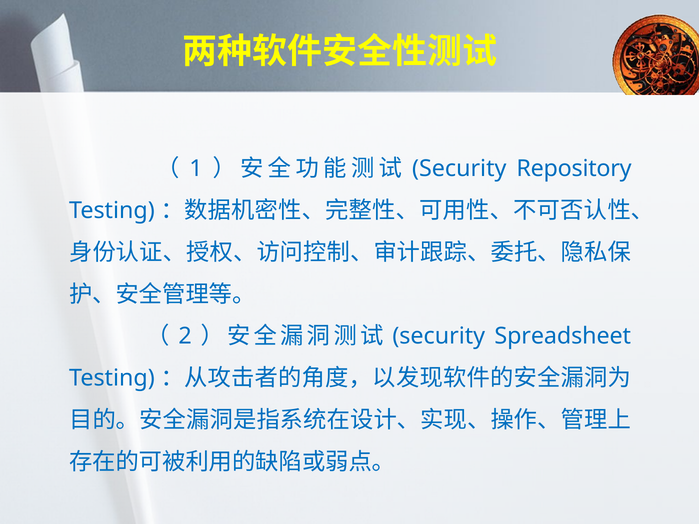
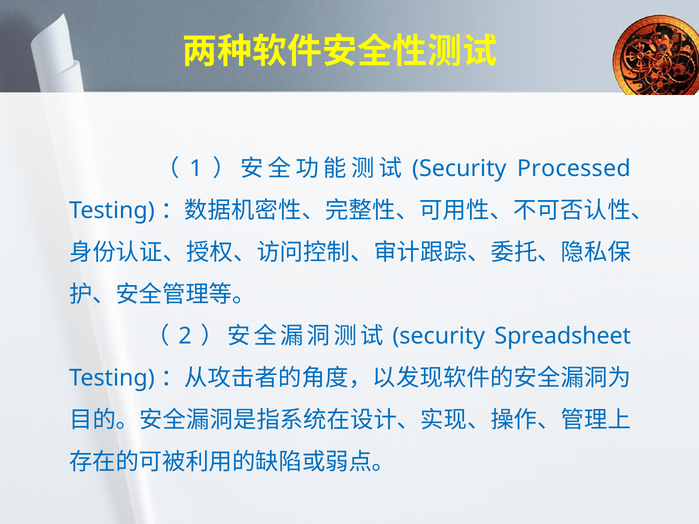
Repository: Repository -> Processed (574, 169)
